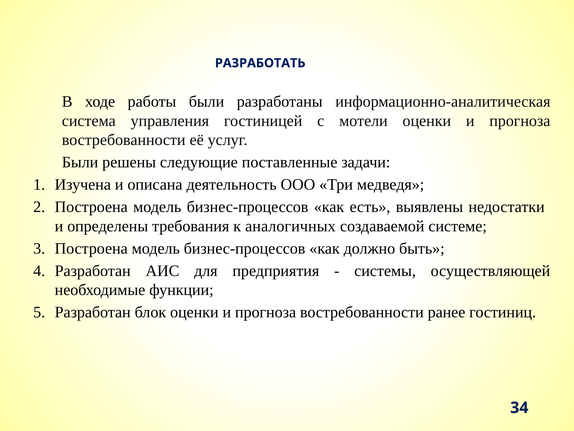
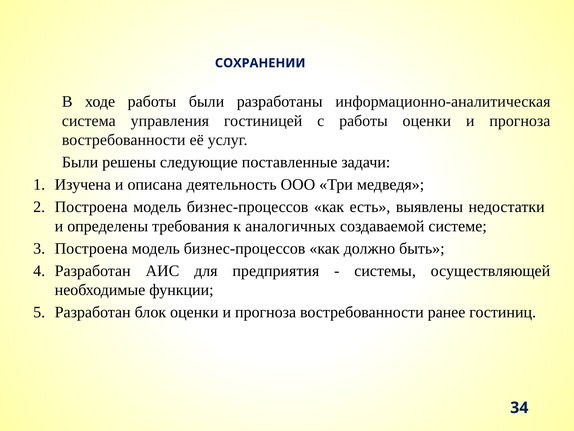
РАЗРАБОТАТЬ: РАЗРАБОТАТЬ -> СОХРАНЕНИИ (260, 63)
с мотели: мотели -> работы (363, 121)
